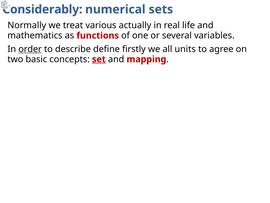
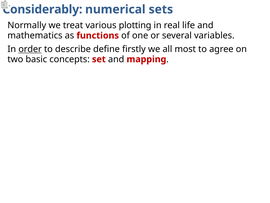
actually: actually -> plotting (135, 25)
units: units -> most (185, 49)
set underline: present -> none (99, 59)
